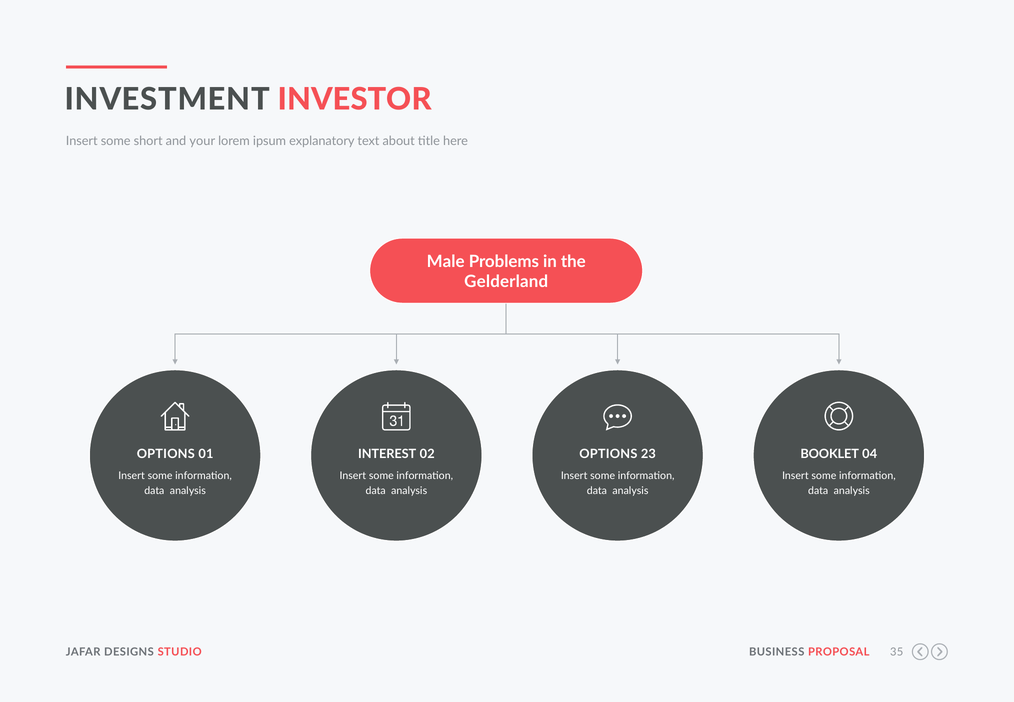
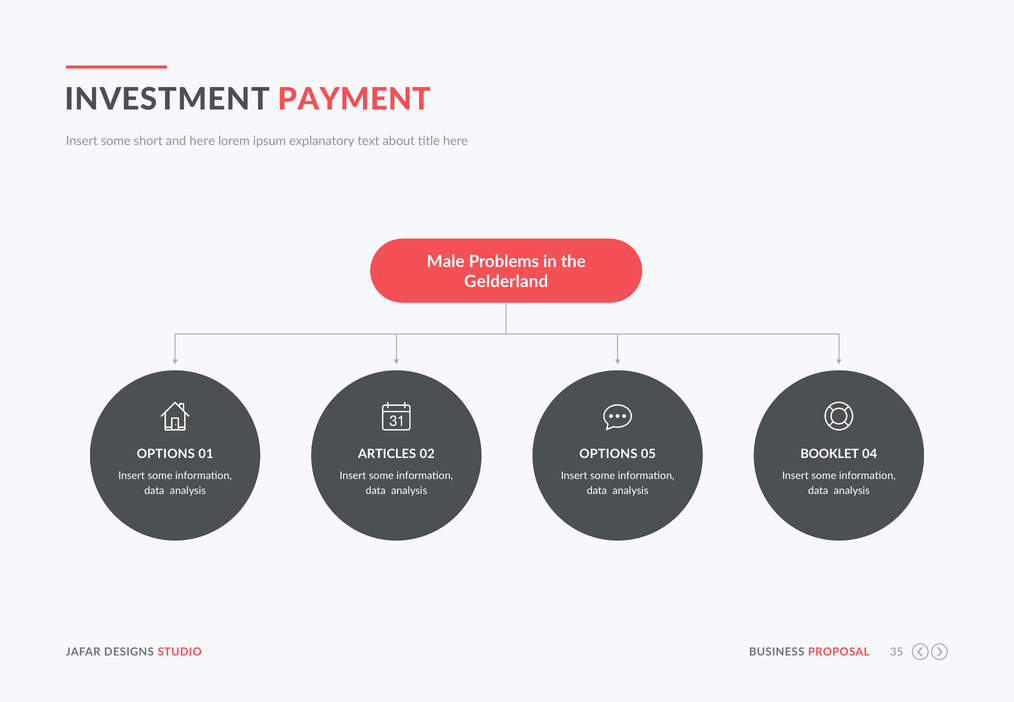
INVESTOR: INVESTOR -> PAYMENT (355, 99)
and your: your -> here (202, 141)
INTEREST: INTEREST -> ARTICLES (387, 454)
23: 23 -> 05 (648, 454)
